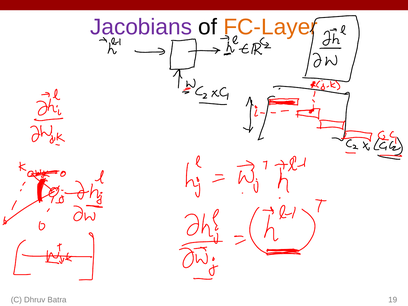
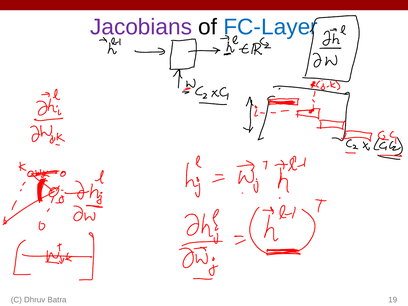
FC-Layer colour: orange -> blue (271, 27)
